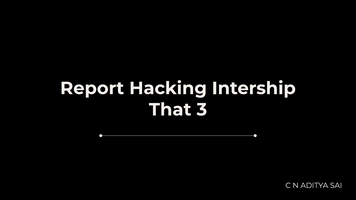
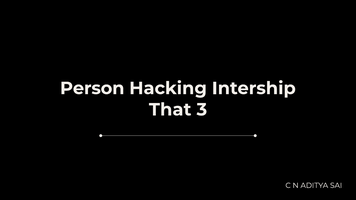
Report: Report -> Person (92, 88)
